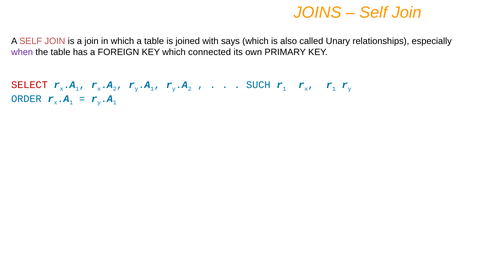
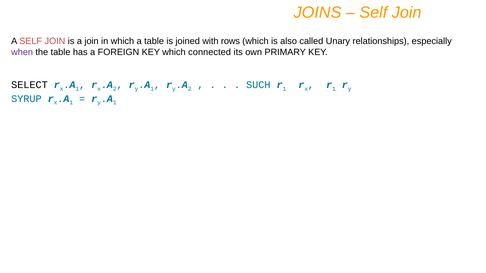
says: says -> rows (230, 41)
SELECT colour: red -> black (29, 85)
ORDER: ORDER -> SYRUP (26, 99)
